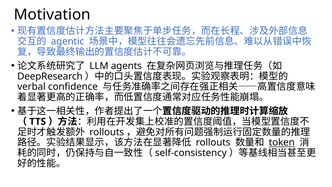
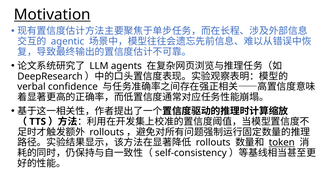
Motivation underline: none -> present (52, 15)
